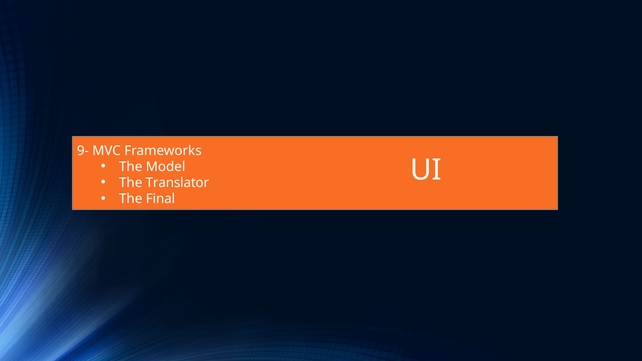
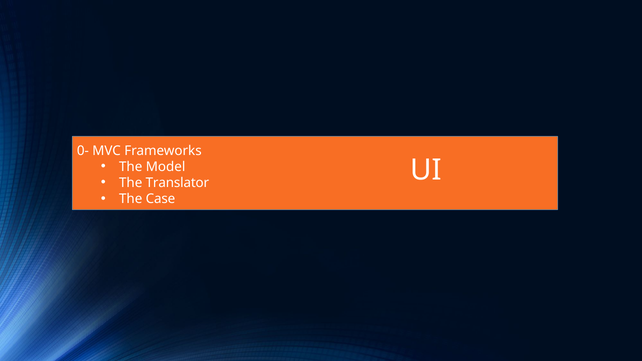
9-: 9- -> 0- (83, 151)
Final: Final -> Case (161, 199)
